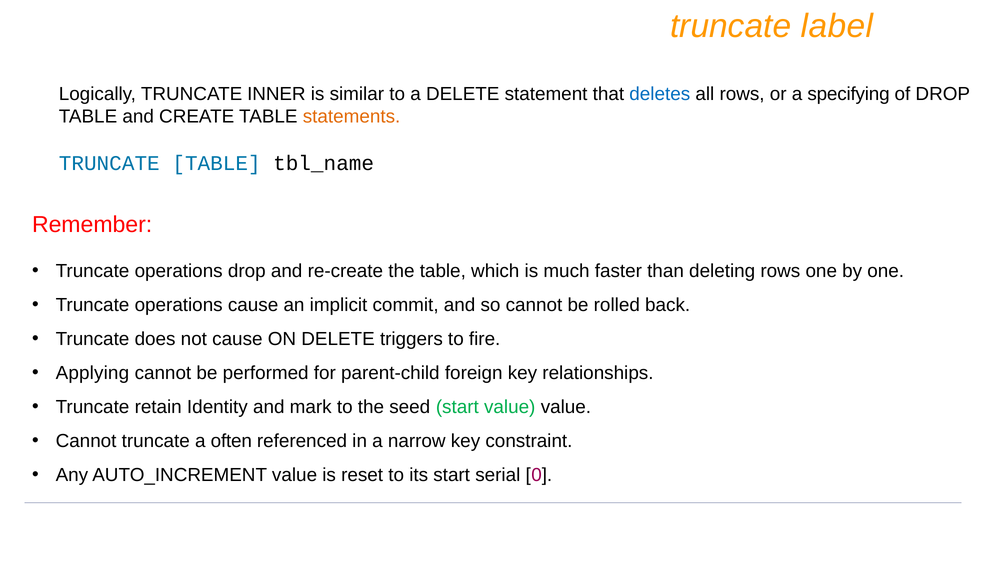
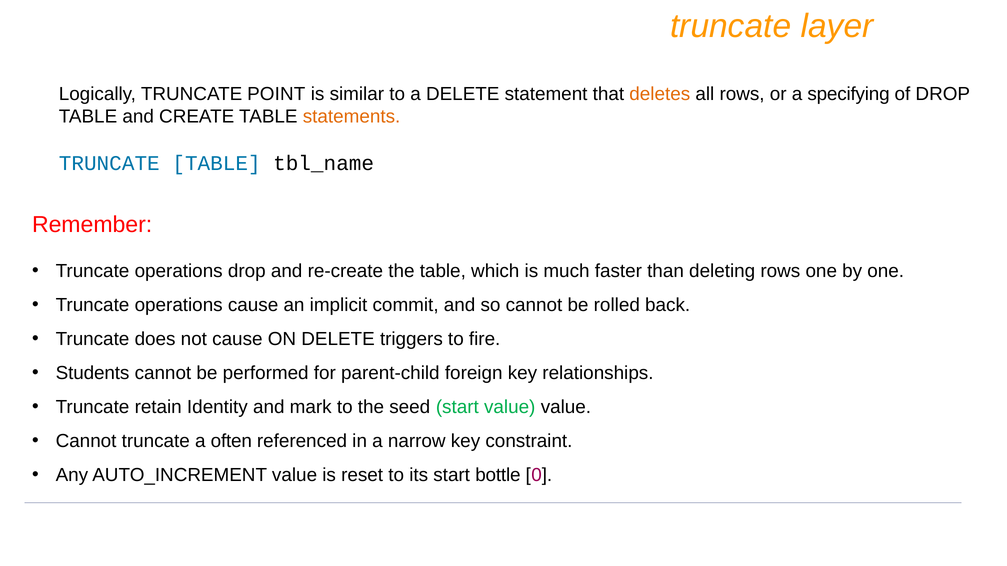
label: label -> layer (837, 26)
INNER: INNER -> POINT (276, 94)
deletes colour: blue -> orange (660, 94)
Applying: Applying -> Students (93, 373)
serial: serial -> bottle (498, 475)
